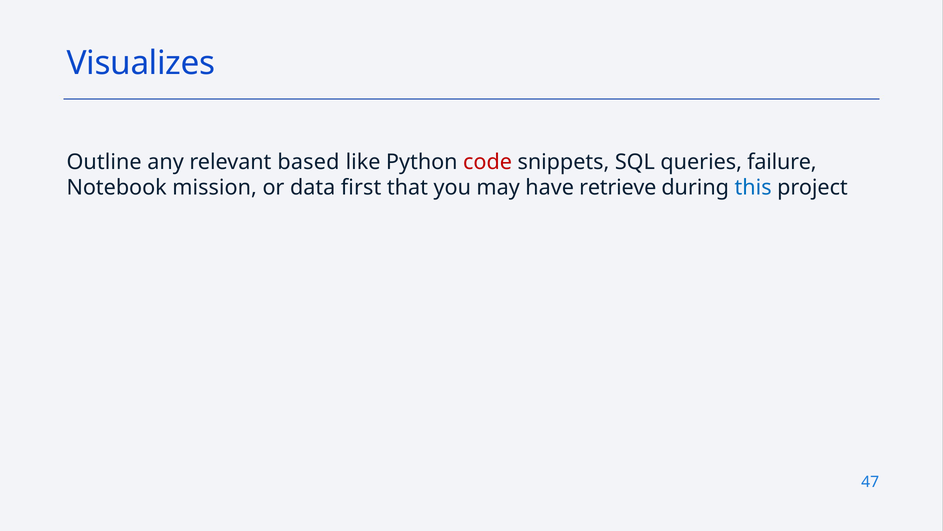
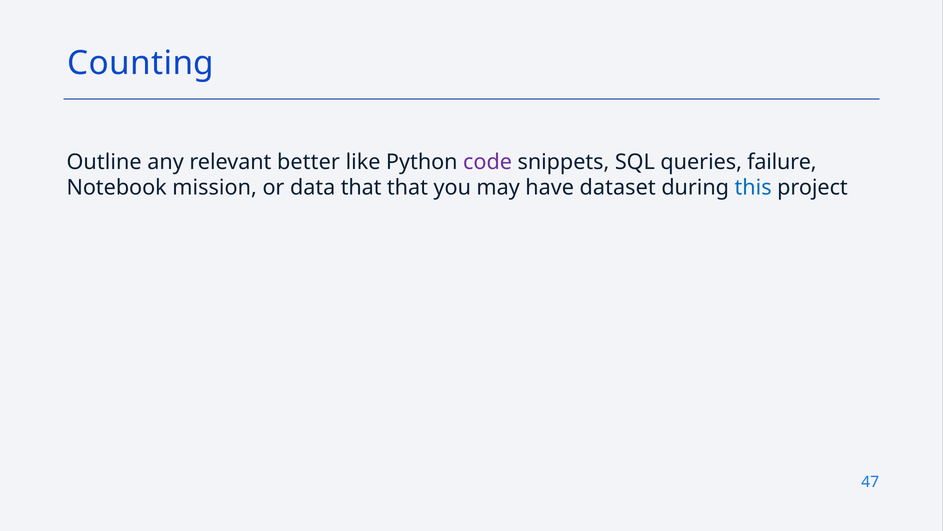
Visualizes: Visualizes -> Counting (141, 63)
based: based -> better (308, 162)
code colour: red -> purple (488, 162)
data first: first -> that (361, 188)
retrieve: retrieve -> dataset (618, 188)
